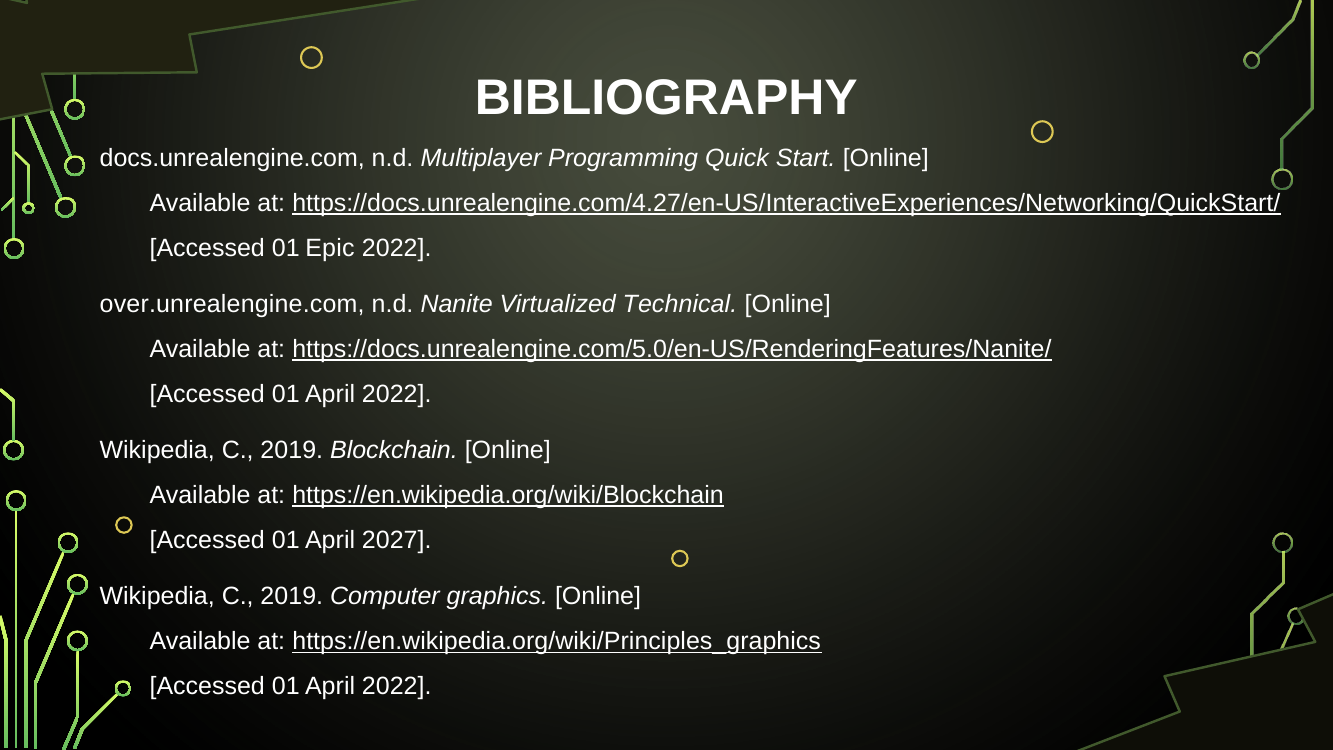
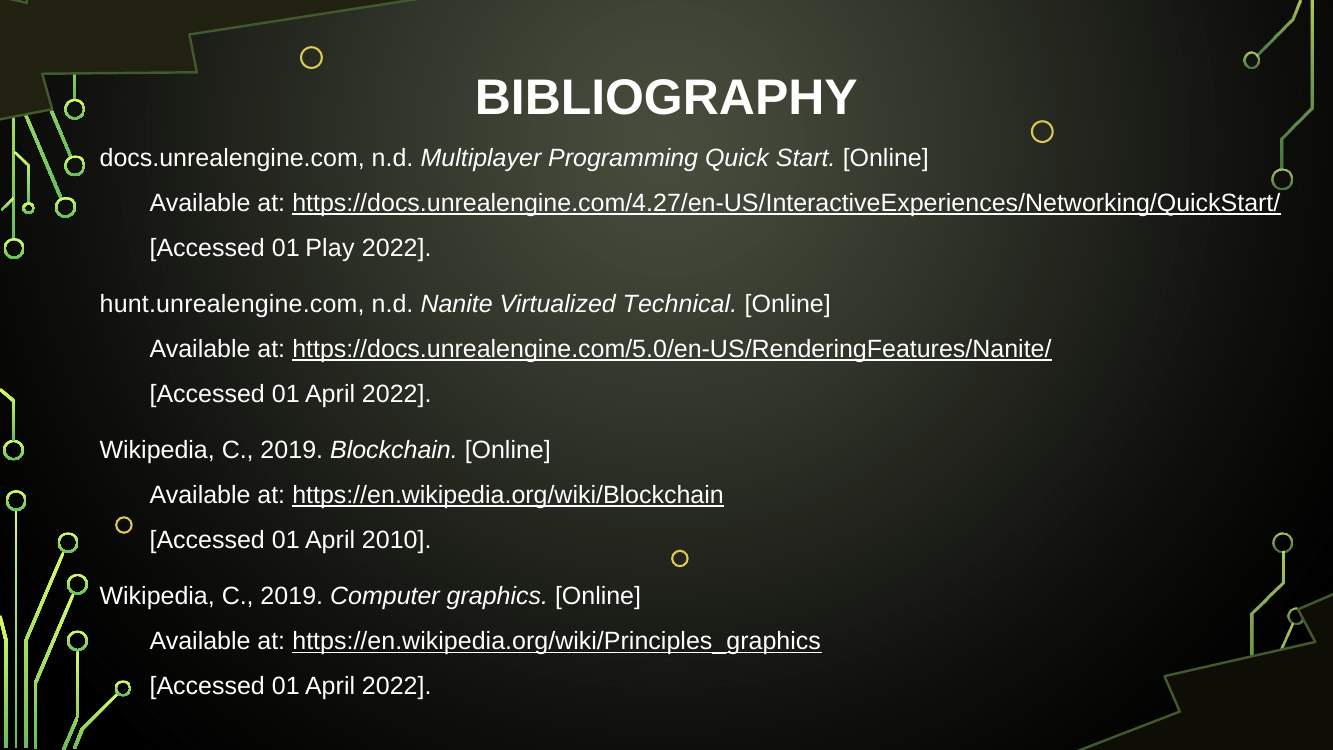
Epic: Epic -> Play (330, 248)
over.unrealengine.com: over.unrealengine.com -> hunt.unrealengine.com (232, 304)
2027: 2027 -> 2010 (397, 540)
